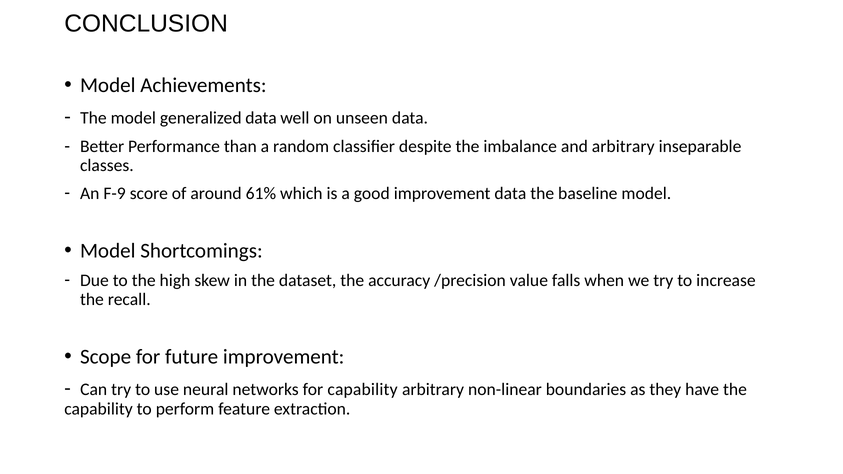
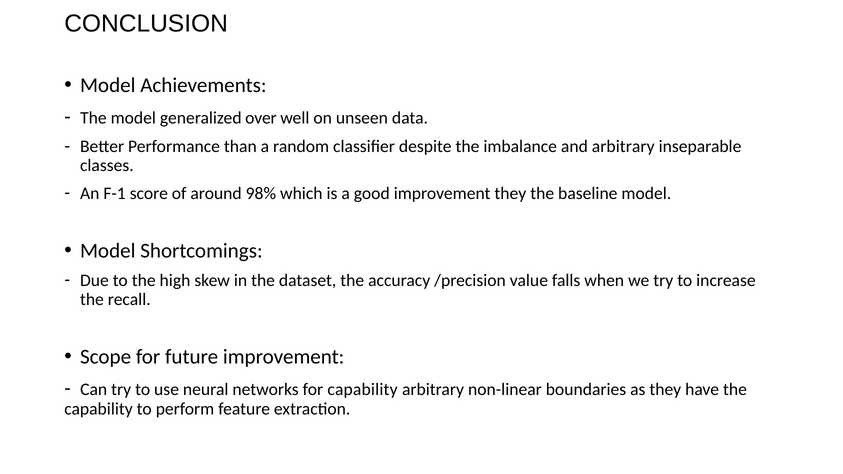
generalized data: data -> over (261, 118)
F-9: F-9 -> F-1 (115, 193)
61%: 61% -> 98% (261, 193)
improvement data: data -> they (510, 193)
